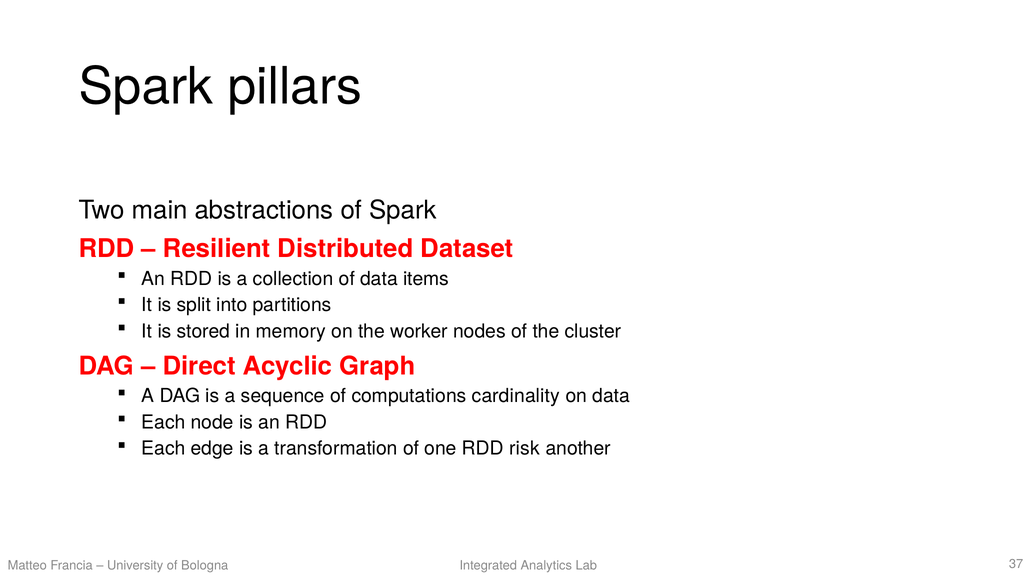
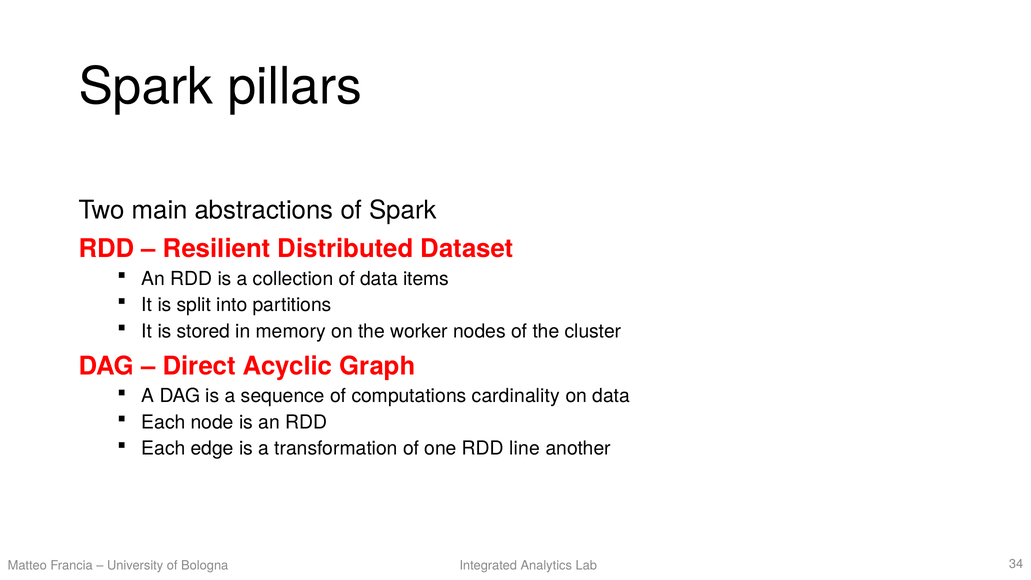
risk: risk -> line (525, 448)
37: 37 -> 34 (1016, 564)
